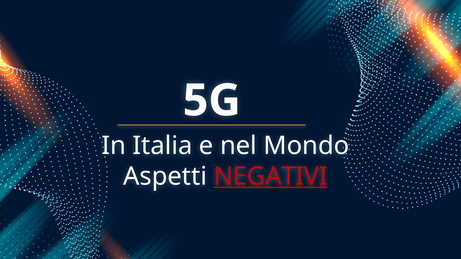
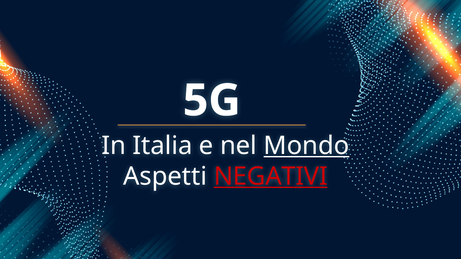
Mondo underline: none -> present (306, 146)
